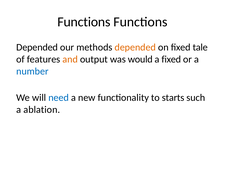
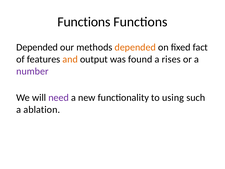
tale: tale -> fact (200, 47)
would: would -> found (140, 59)
a fixed: fixed -> rises (171, 59)
number colour: blue -> purple (32, 71)
need colour: blue -> purple (59, 97)
starts: starts -> using (173, 97)
